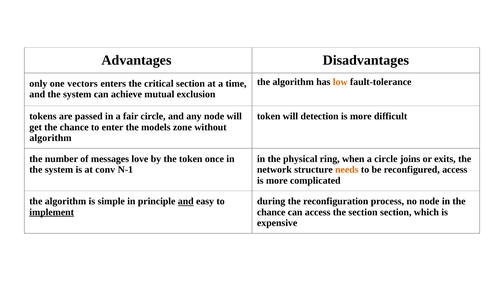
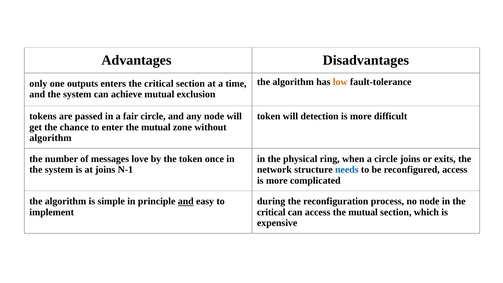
vectors: vectors -> outputs (83, 83)
enter the models: models -> mutual (156, 127)
at conv: conv -> joins (105, 170)
needs colour: orange -> blue (347, 170)
implement underline: present -> none (52, 212)
chance: chance -> critical (271, 212)
access the section: section -> mutual (363, 212)
